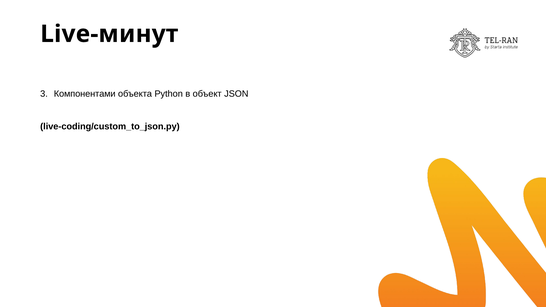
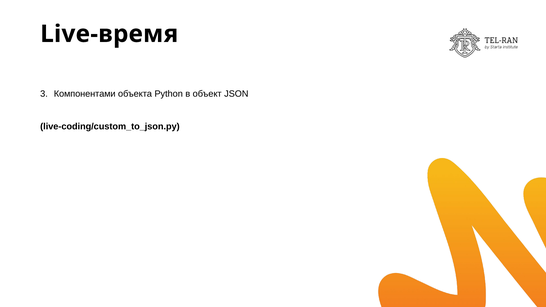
Live-минут: Live-минут -> Live-время (109, 34)
